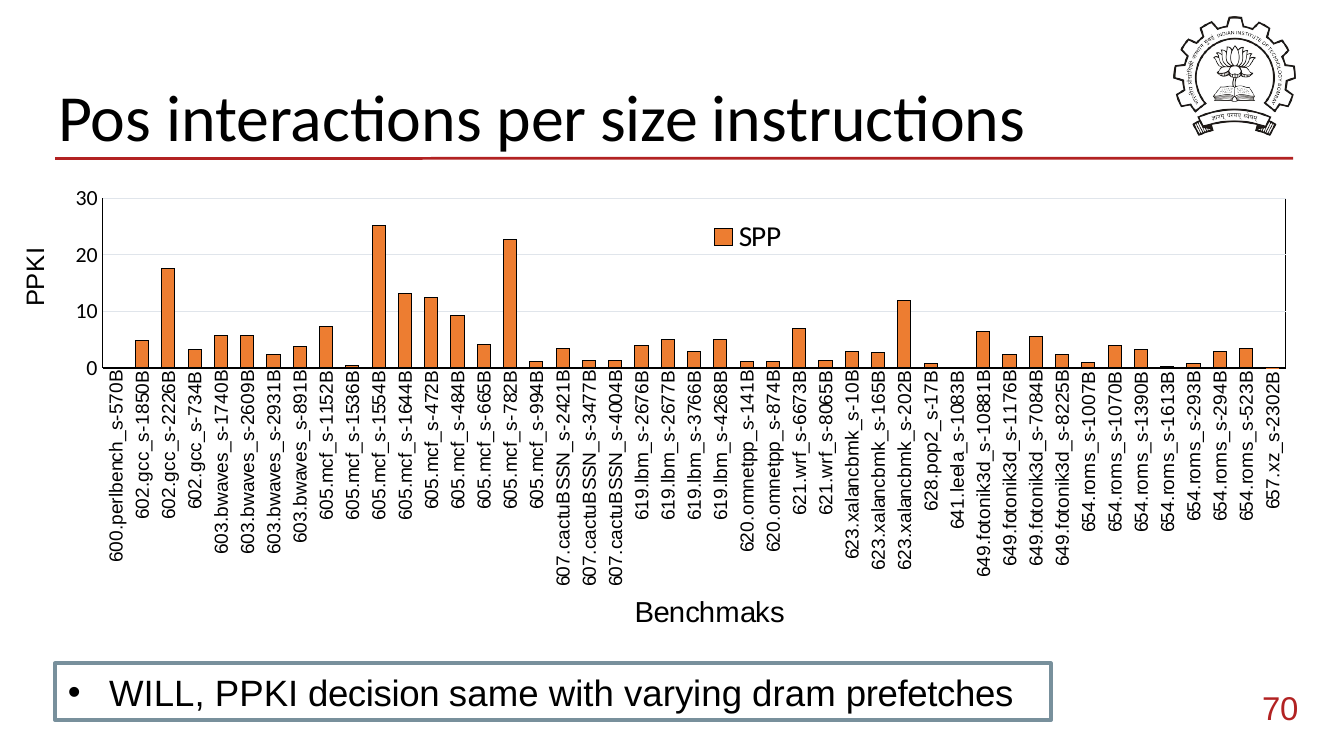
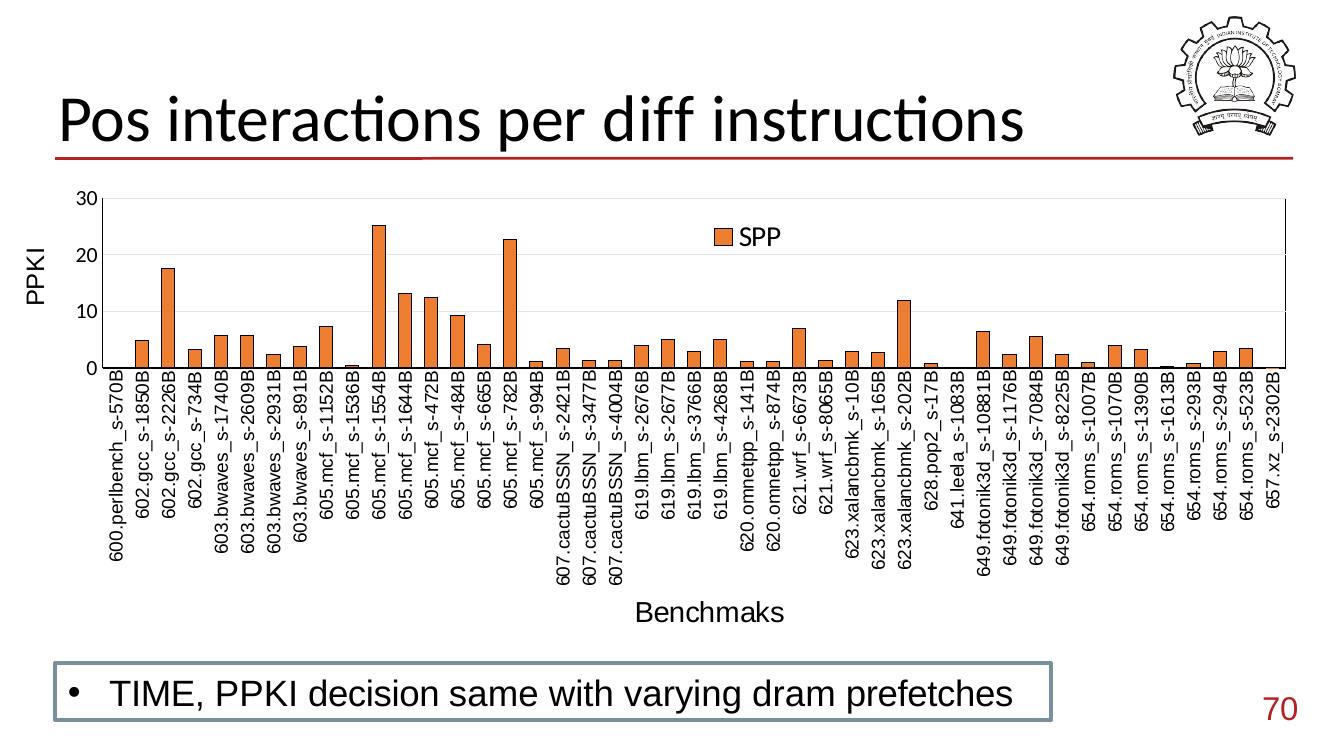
size: size -> diff (649, 120)
WILL: WILL -> TIME (157, 694)
